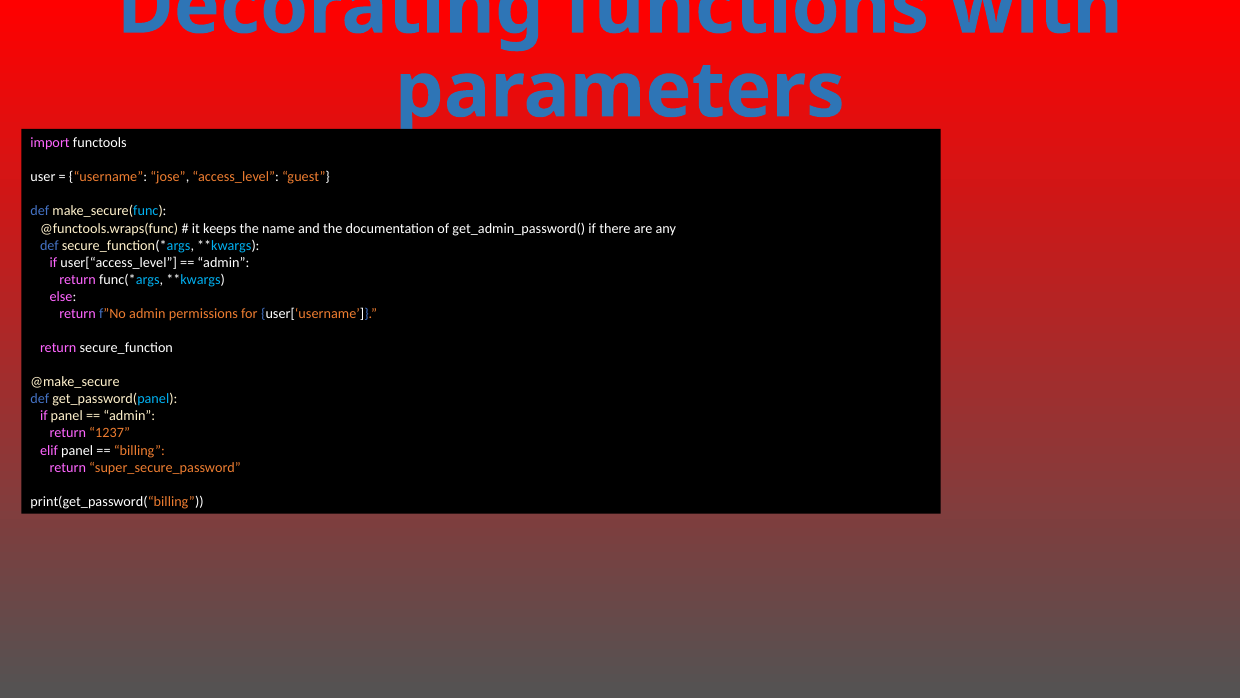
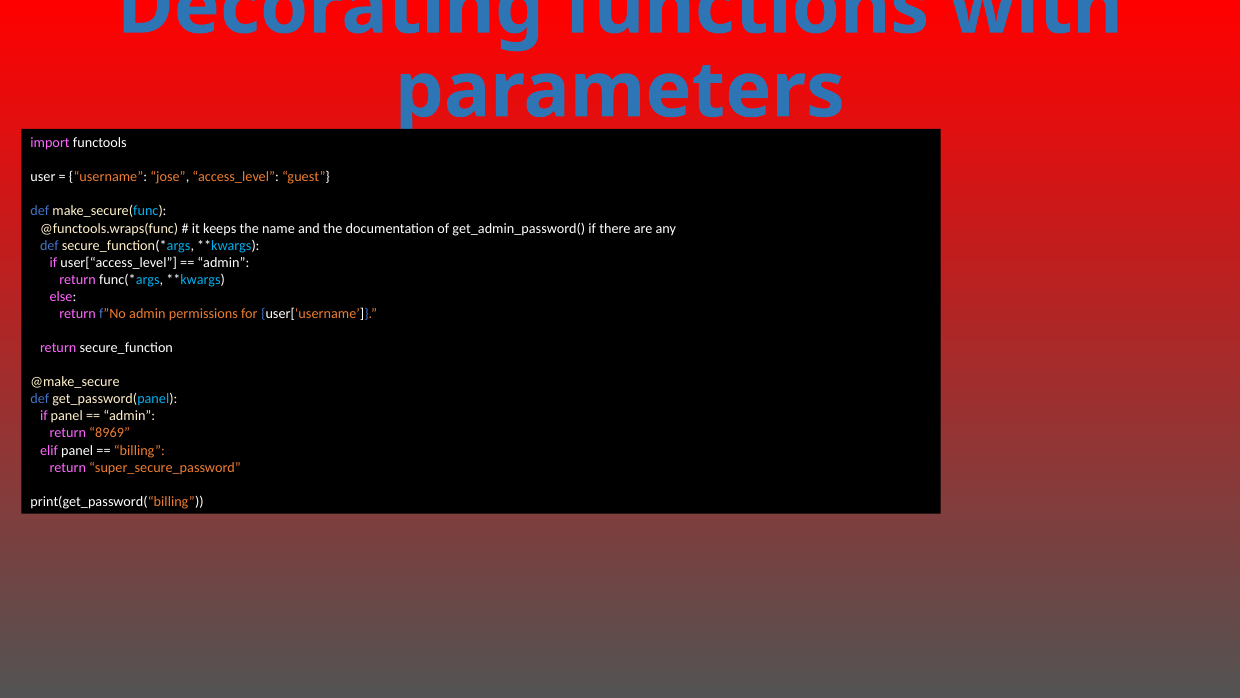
1237: 1237 -> 8969 (110, 433)
